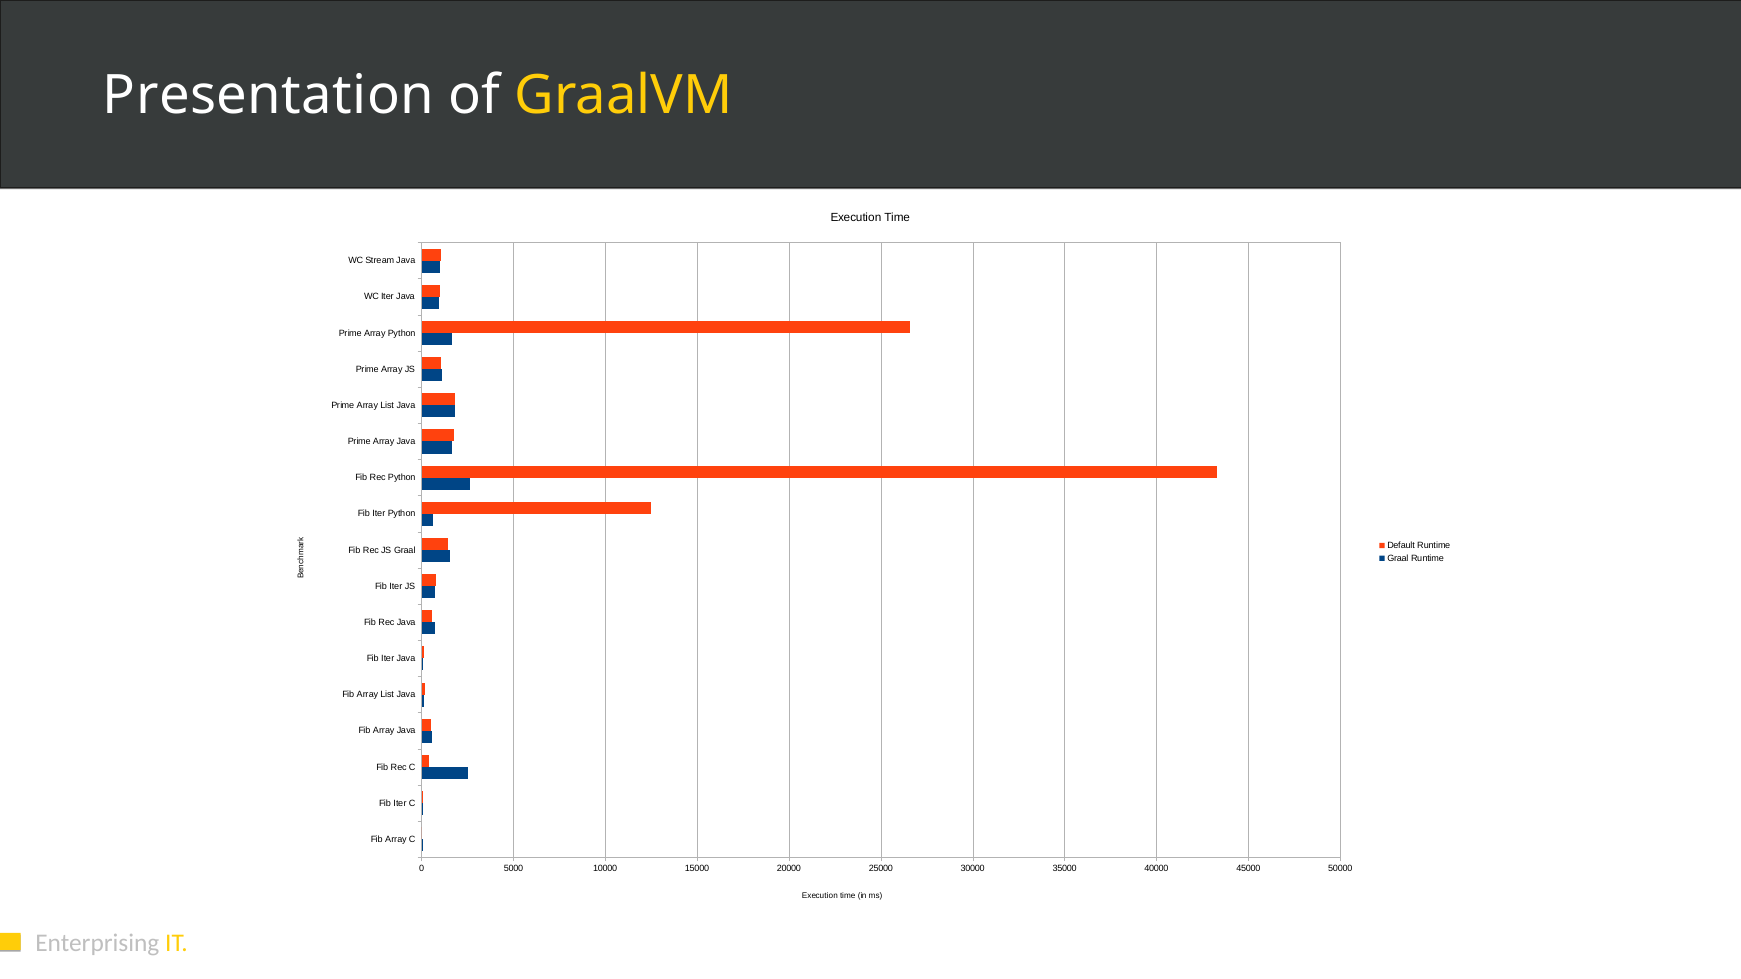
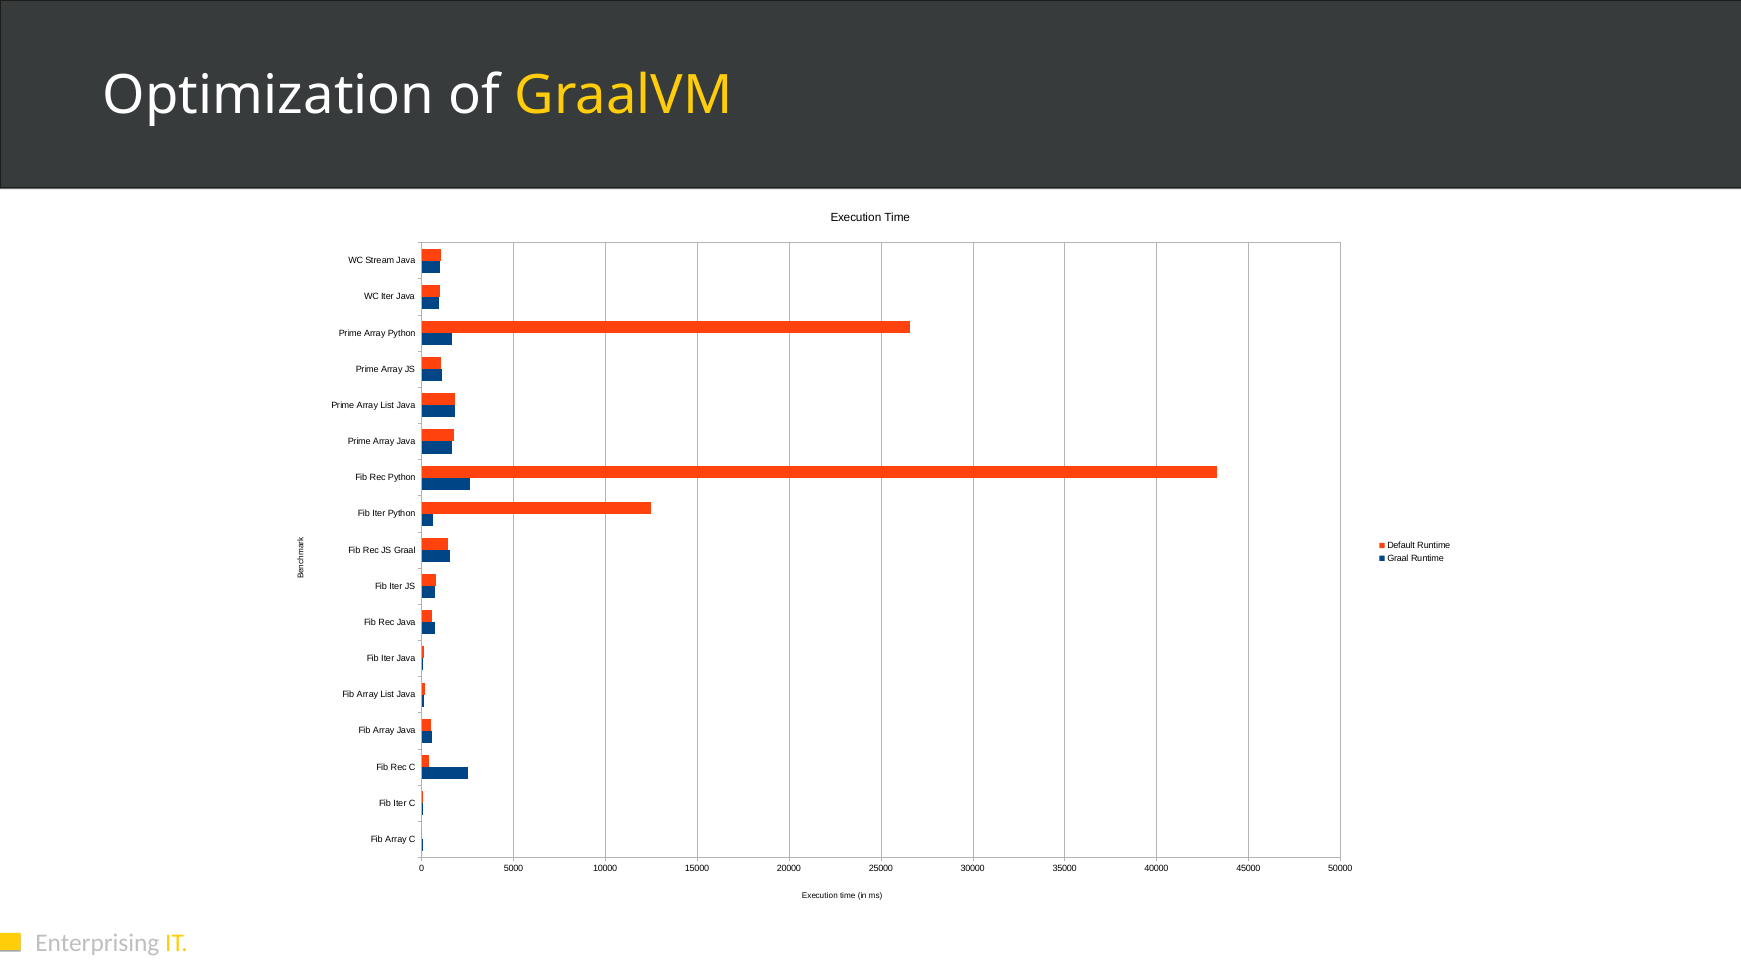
Presentation: Presentation -> Optimization (269, 96)
